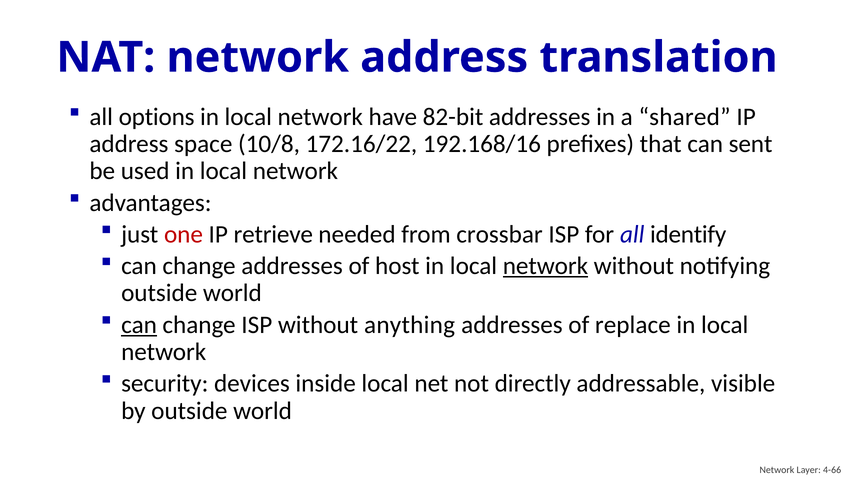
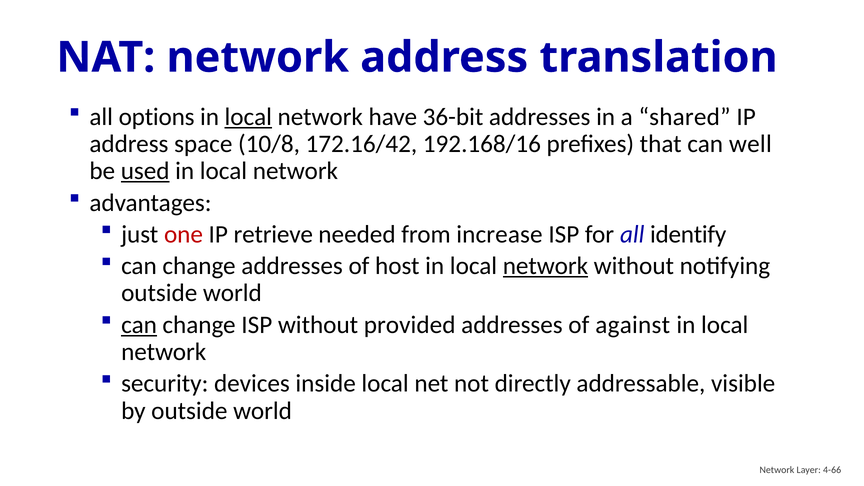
local underline: none -> present (248, 117)
82-bit: 82-bit -> 36-bit (453, 117)
172.16/22: 172.16/22 -> 172.16/42 (361, 144)
sent: sent -> well (750, 144)
used underline: none -> present (145, 171)
crossbar: crossbar -> increase (499, 234)
anything: anything -> provided (410, 325)
replace: replace -> against (633, 325)
